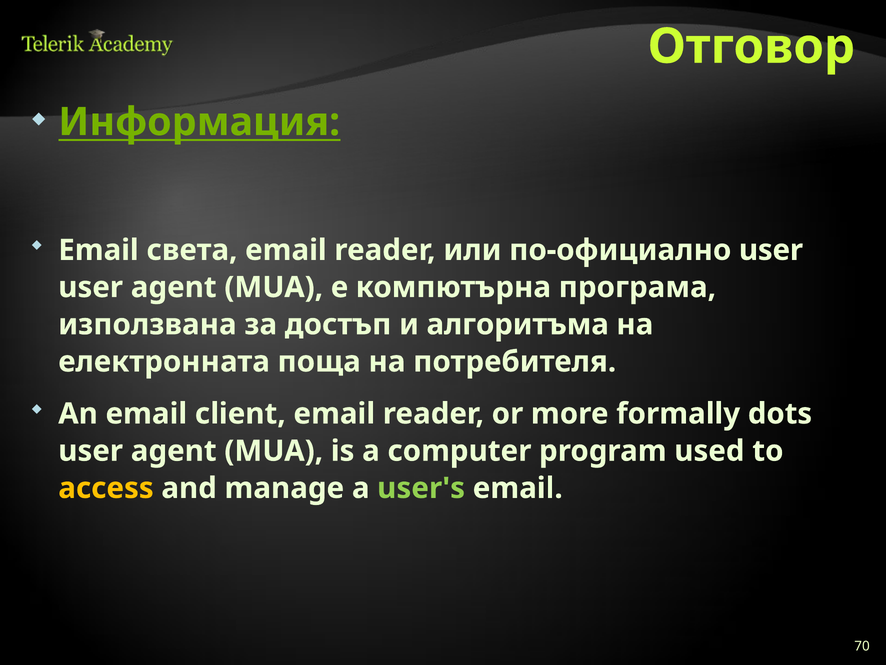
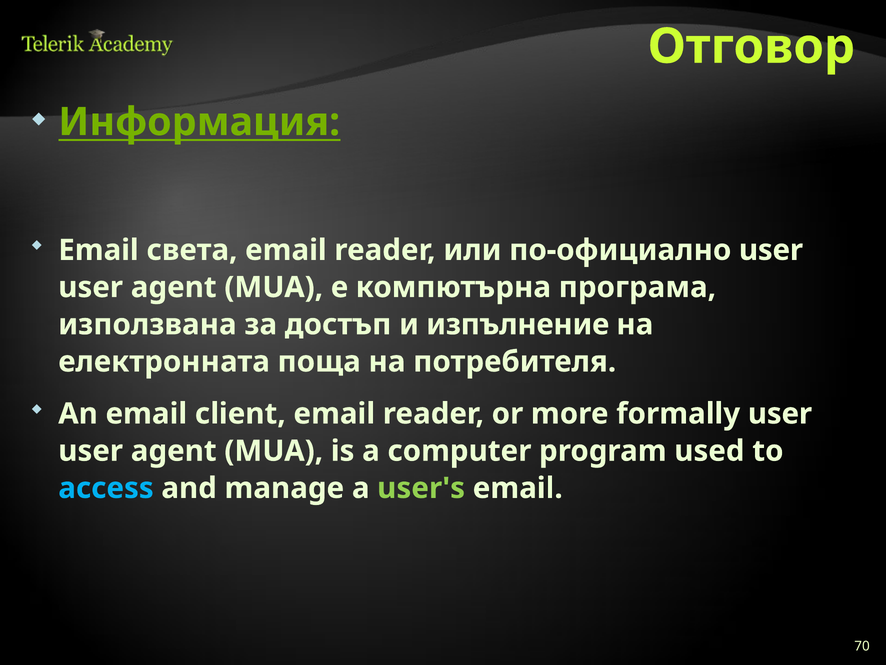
алгоритъма: алгоритъма -> изпълнение (518, 324)
formally dots: dots -> user (780, 413)
access colour: yellow -> light blue (106, 488)
